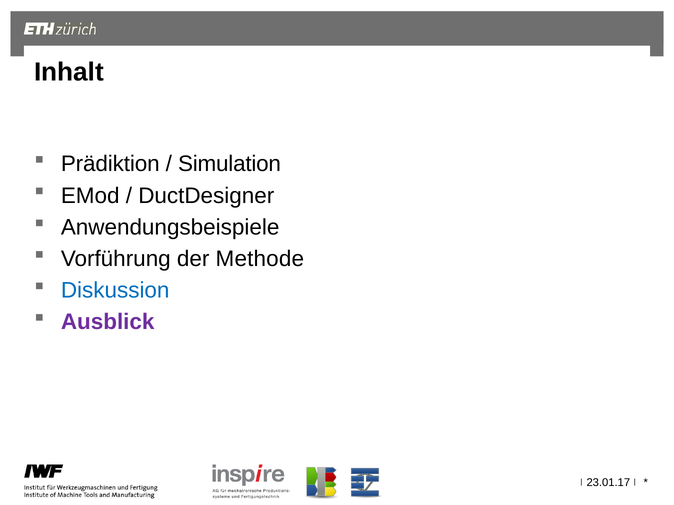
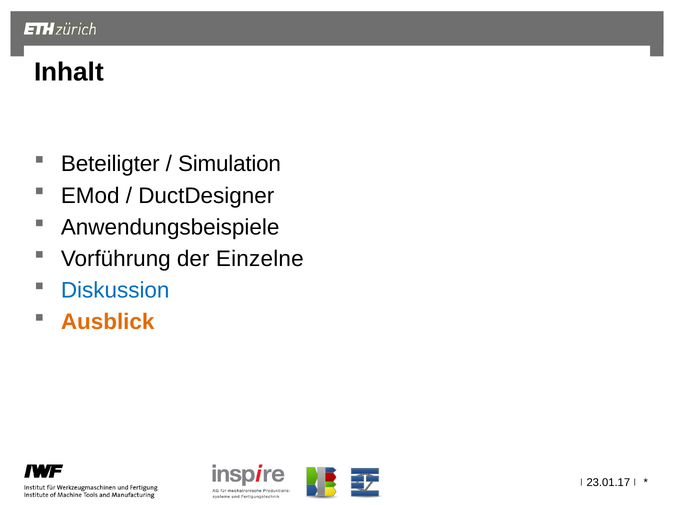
Prädiktion: Prädiktion -> Beteiligter (110, 164)
Methode: Methode -> Einzelne (260, 259)
Ausblick colour: purple -> orange (108, 322)
